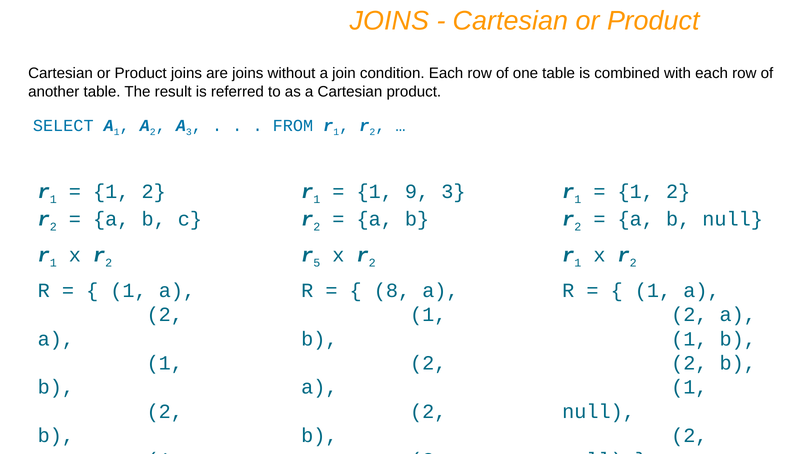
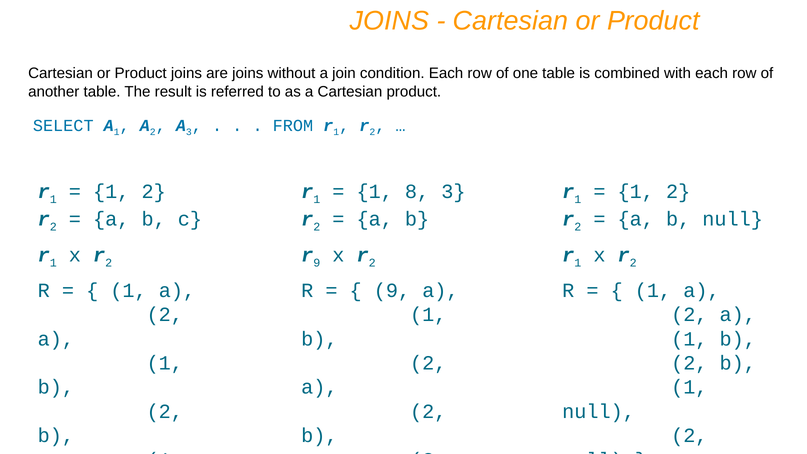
9: 9 -> 8 (417, 192)
r 5: 5 -> 9 (317, 263)
8: 8 -> 9 (392, 290)
